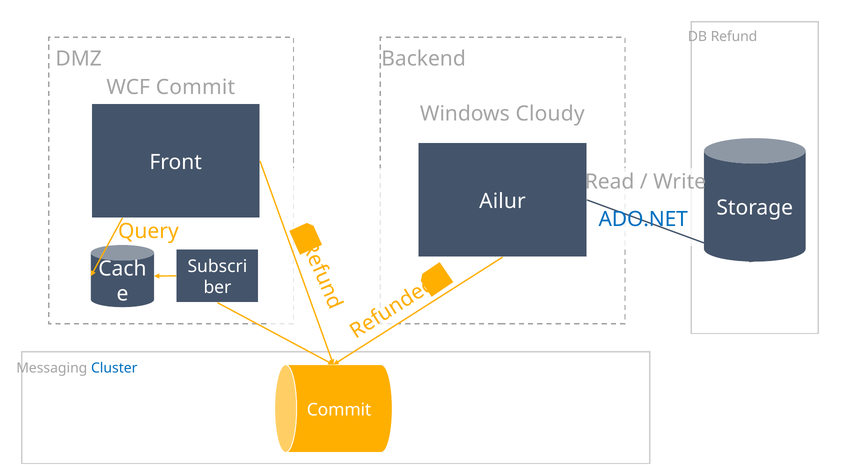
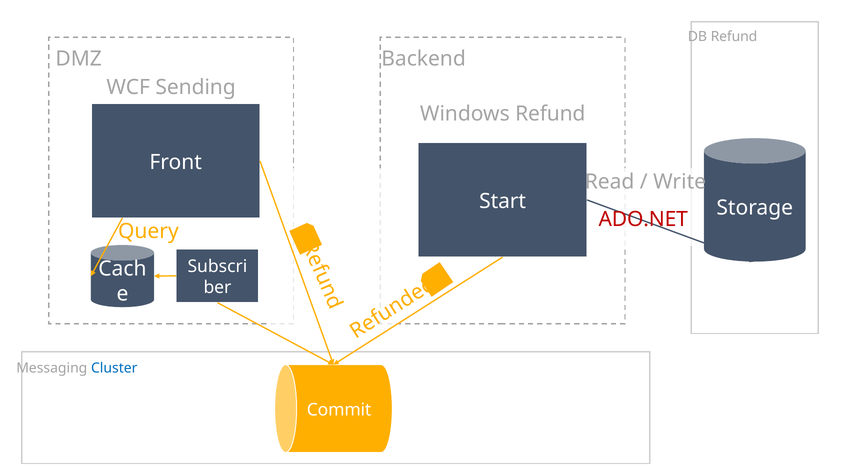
WCF Commit: Commit -> Sending (196, 87)
Windows Cloudy: Cloudy -> Refund (550, 114)
Ailur: Ailur -> Start (503, 201)
ADO.NET colour: blue -> red (643, 219)
